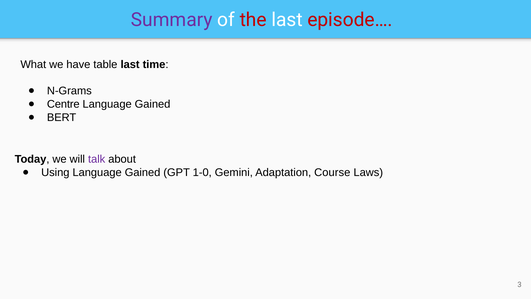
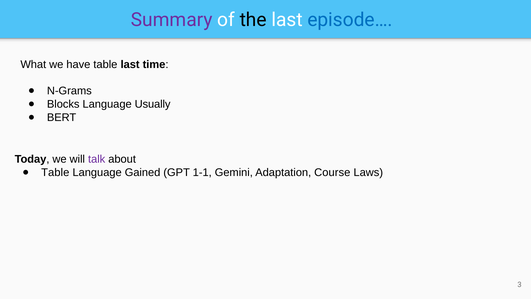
the colour: red -> black (253, 20)
episode… colour: red -> blue (350, 20)
Centre: Centre -> Blocks (63, 104)
Gained: Gained -> Usually (153, 104)
Using: Using -> Table (55, 172)
1-0: 1-0 -> 1-1 (202, 172)
